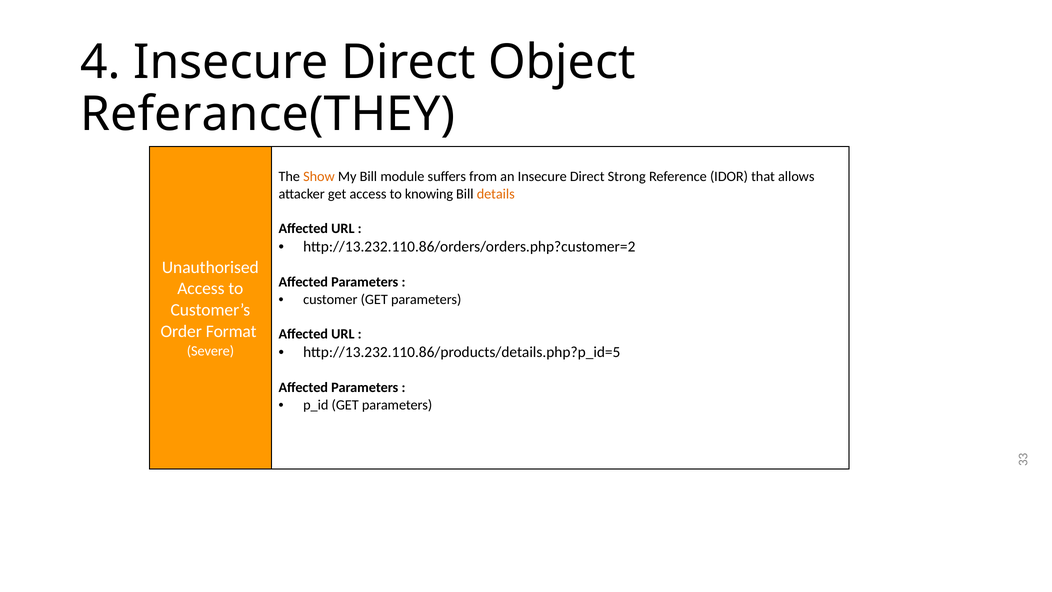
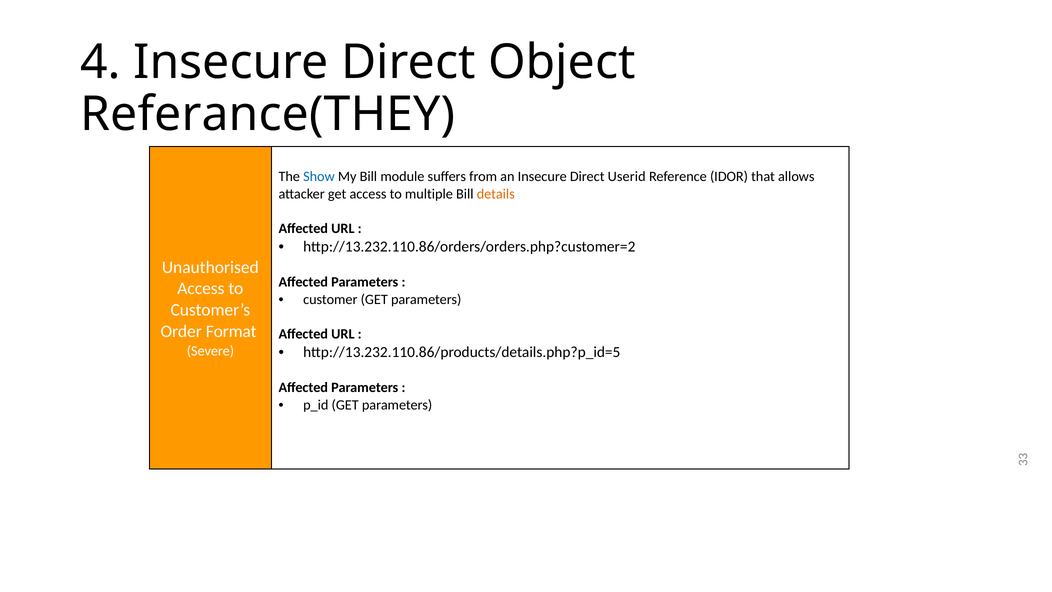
Show colour: orange -> blue (319, 176)
Strong: Strong -> Userid (627, 176)
knowing: knowing -> multiple (429, 194)
